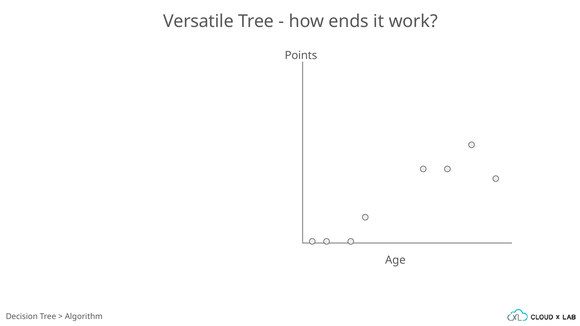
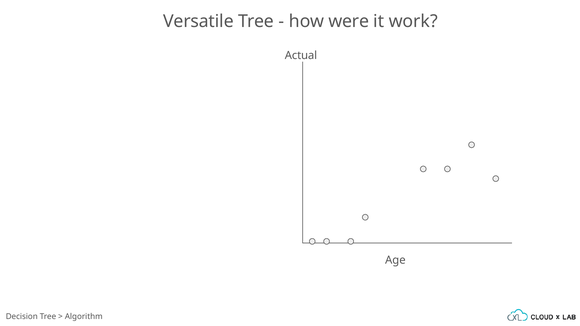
ends: ends -> were (349, 21)
Points: Points -> Actual (301, 55)
